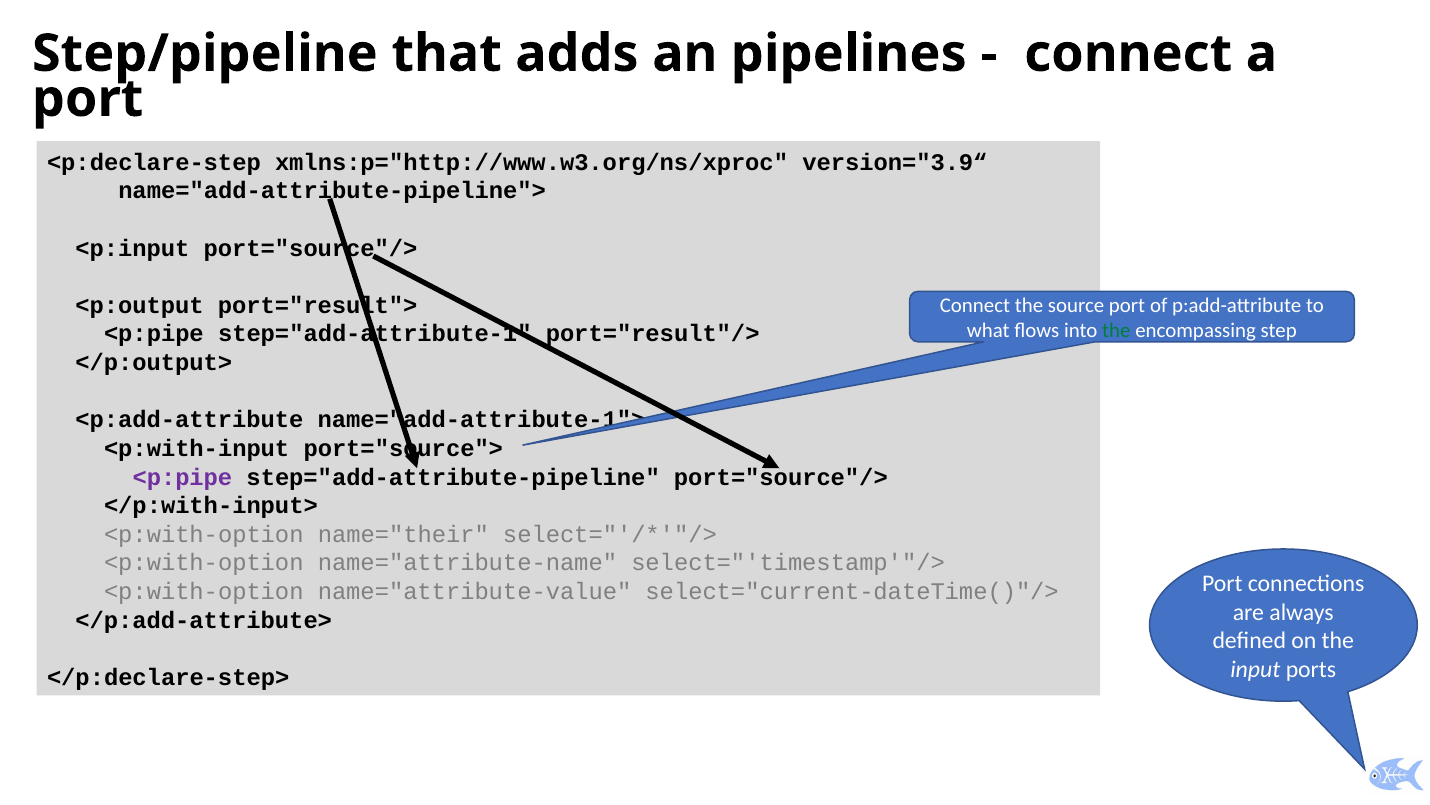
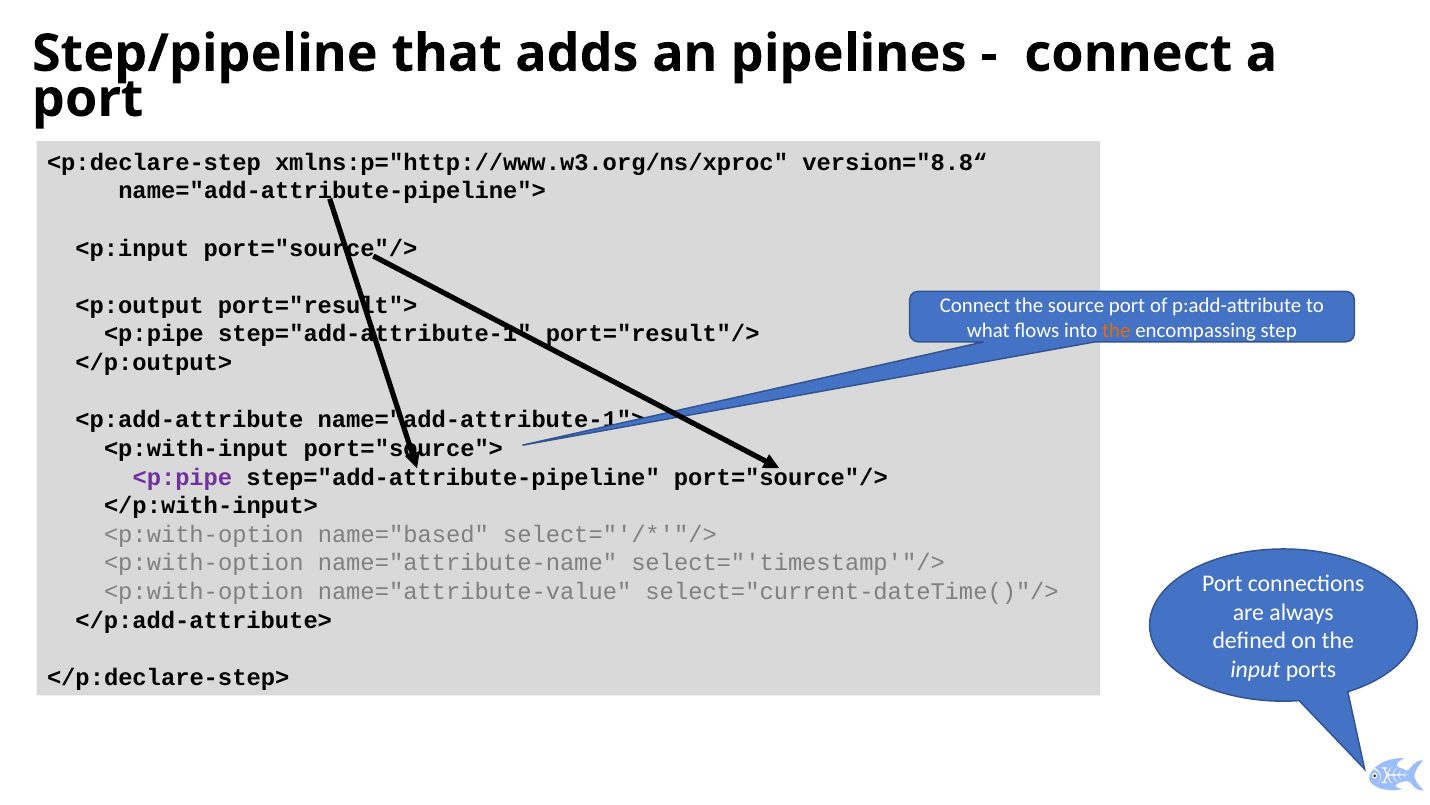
version="3.9“: version="3.9“ -> version="8.8“ (895, 162)
the colour: green -> orange (1116, 330)
name="their: name="their -> name="based (403, 534)
